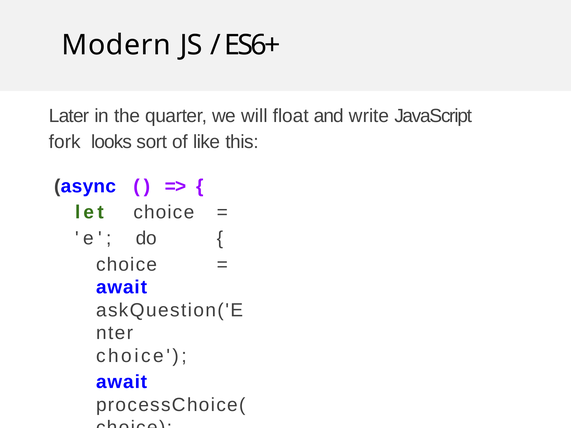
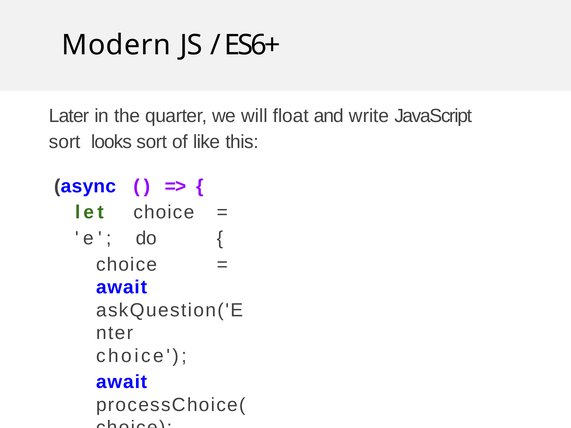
fork: fork -> sort (65, 142)
